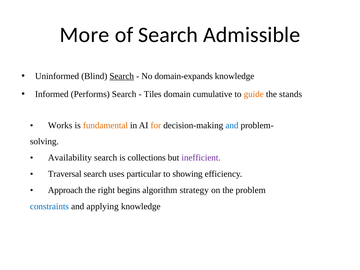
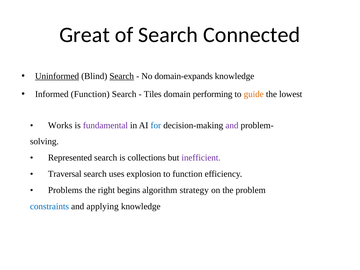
More: More -> Great (85, 35)
Admissible: Admissible -> Connected (252, 35)
Uninformed underline: none -> present (57, 76)
Informed Performs: Performs -> Function (90, 94)
cumulative: cumulative -> performing (213, 94)
stands: stands -> lowest (291, 94)
fundamental colour: orange -> purple (105, 125)
for colour: orange -> blue (156, 125)
and colour: blue -> purple (232, 125)
Availability: Availability -> Represented (70, 158)
particular: particular -> explosion (144, 174)
to showing: showing -> function (188, 174)
Approach: Approach -> Problems (65, 190)
